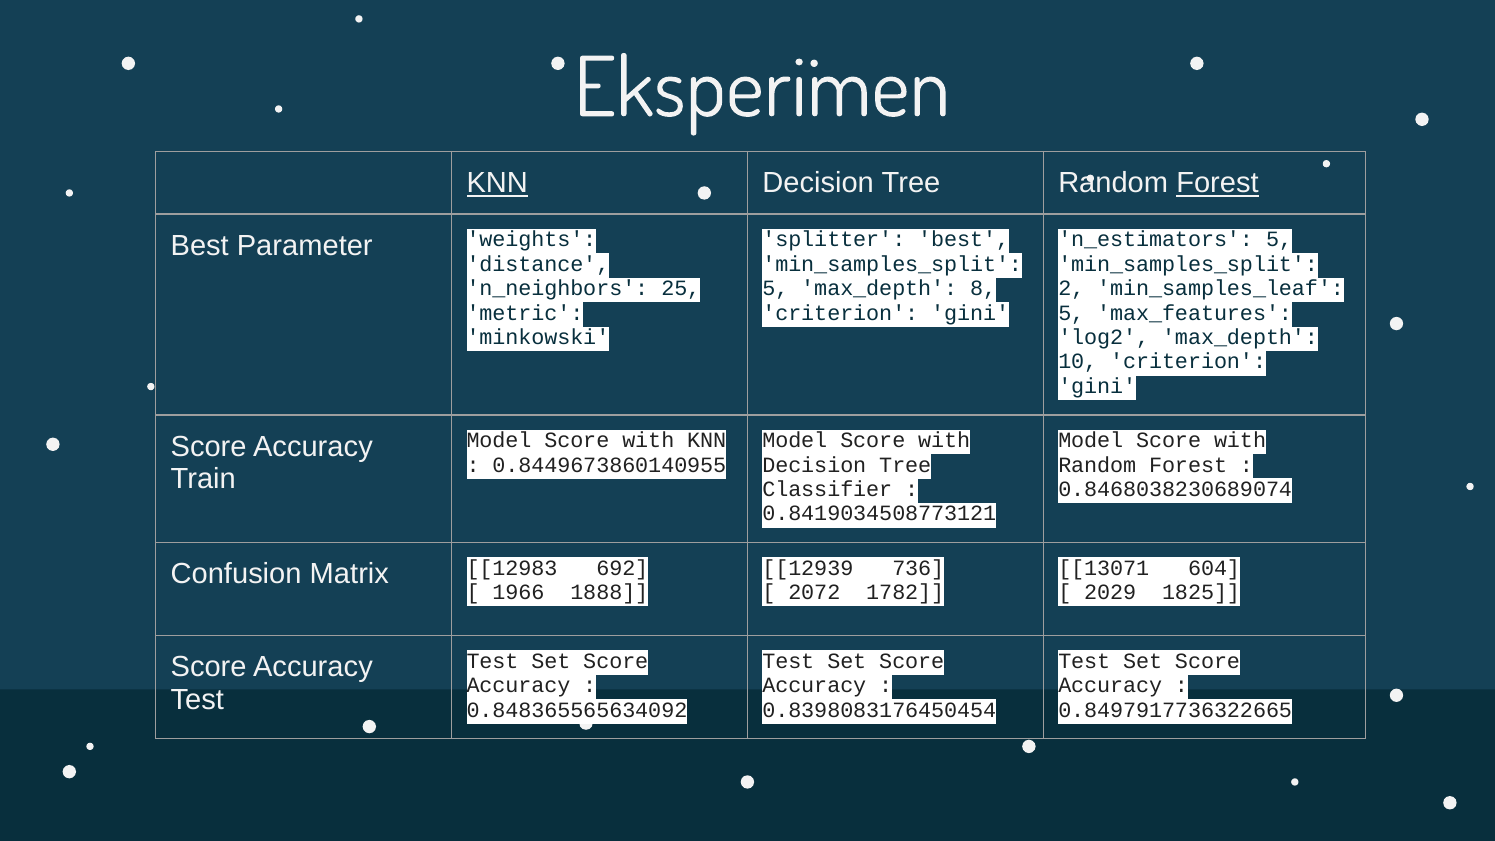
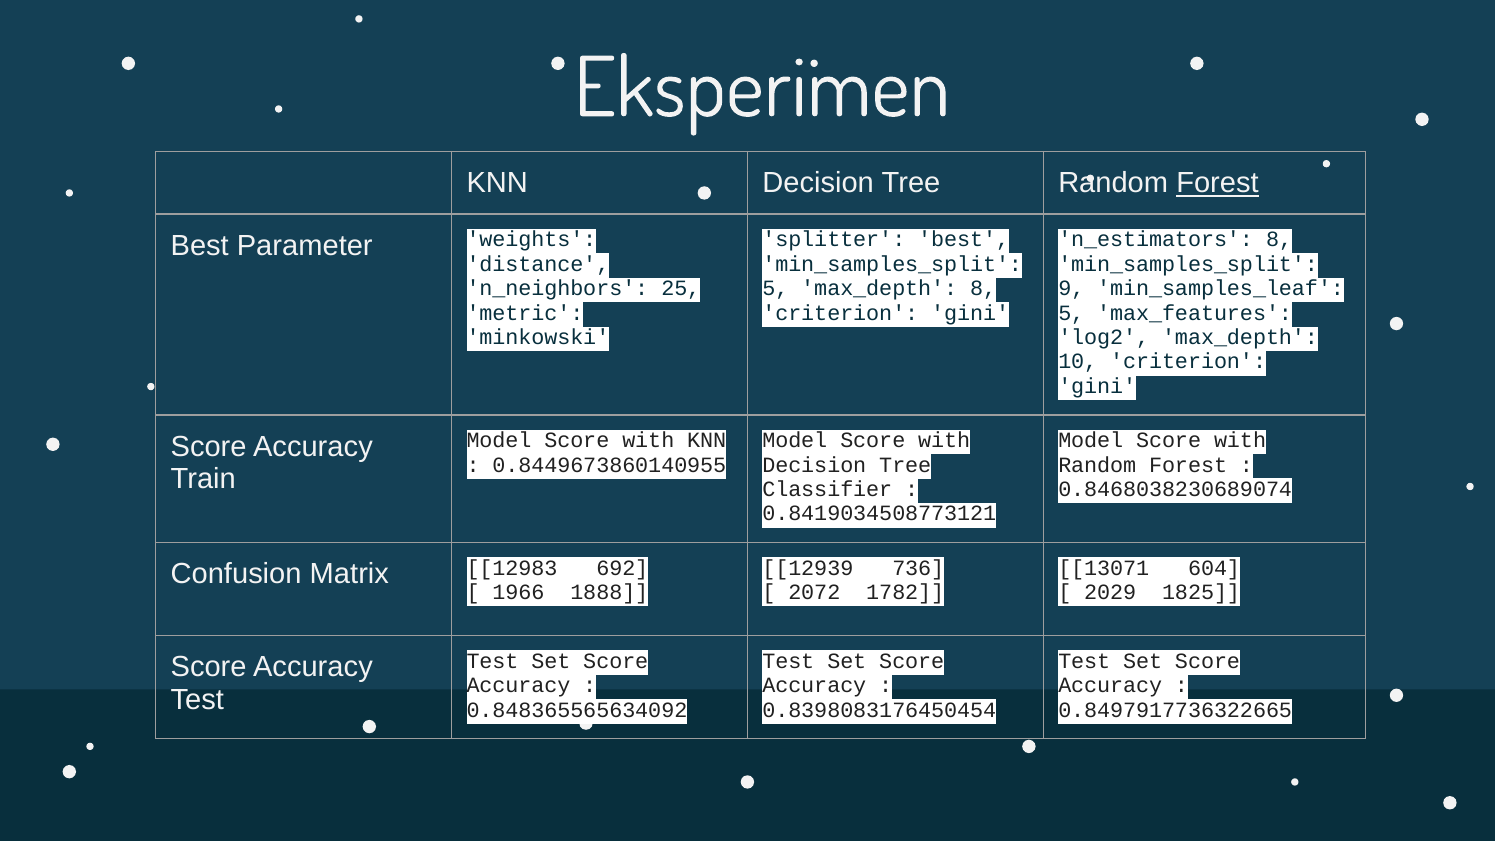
KNN underline: present -> none (497, 183)
5: 5 -> 8 (1279, 240)
2: 2 -> 9 (1071, 289)
